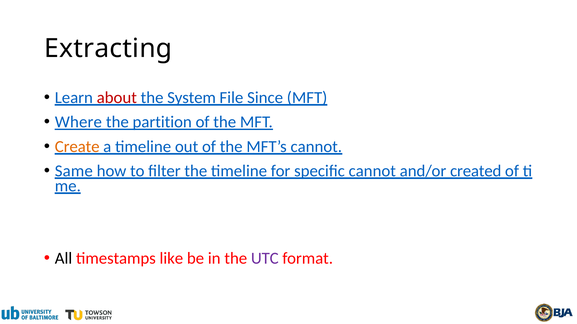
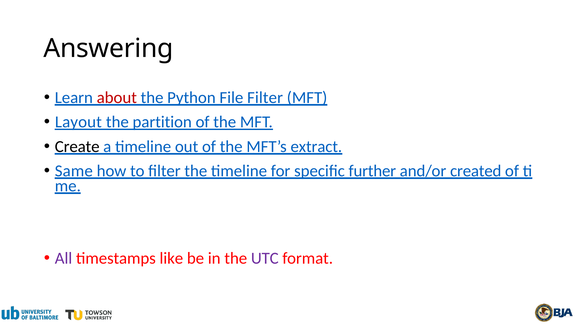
Extracting: Extracting -> Answering (108, 48)
System: System -> Python (191, 98)
File Since: Since -> Filter (265, 98)
Where: Where -> Layout (78, 122)
Create colour: orange -> black (77, 147)
MFT’s cannot: cannot -> extract (316, 147)
specific cannot: cannot -> further (372, 171)
All colour: black -> purple (64, 259)
